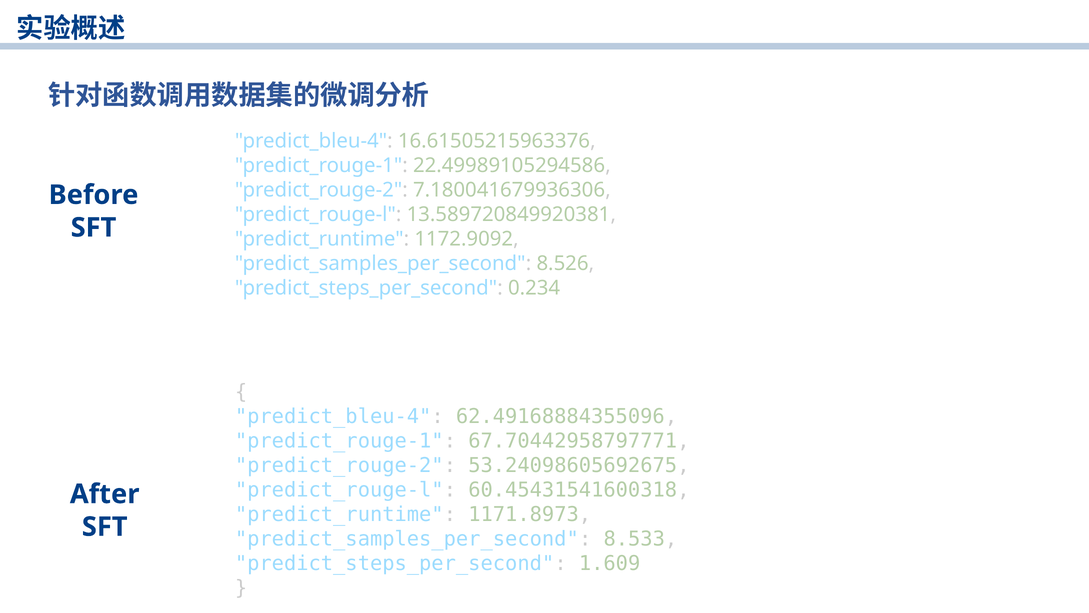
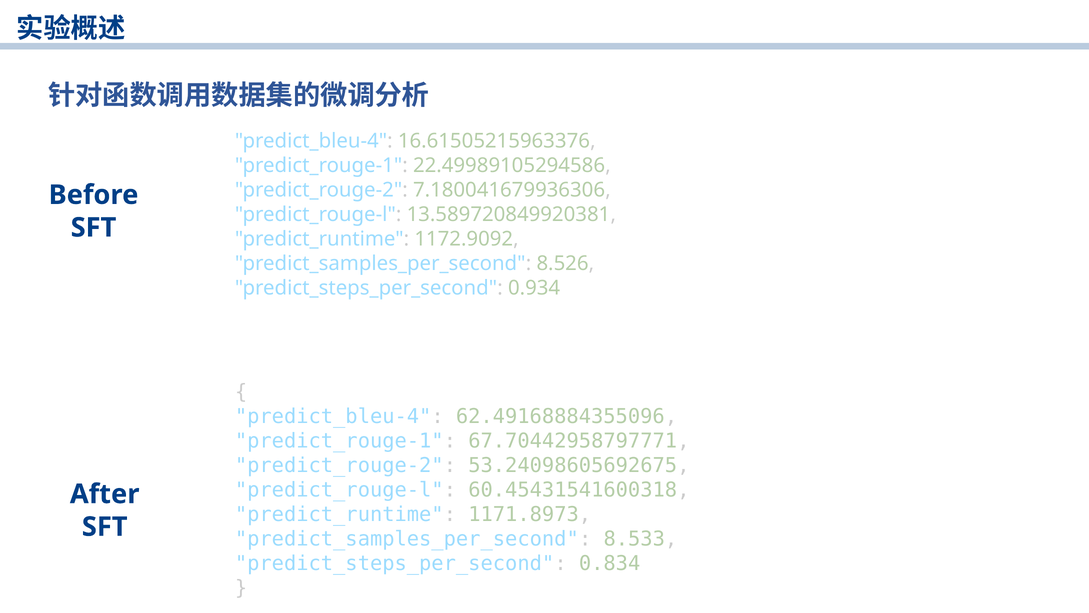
0.234: 0.234 -> 0.934 (534, 288)
1.609: 1.609 -> 0.834 (610, 563)
